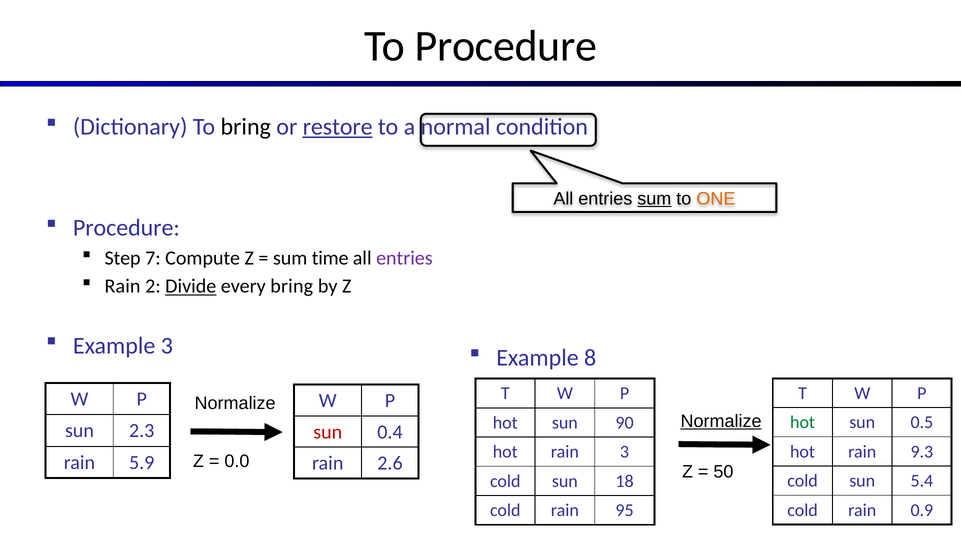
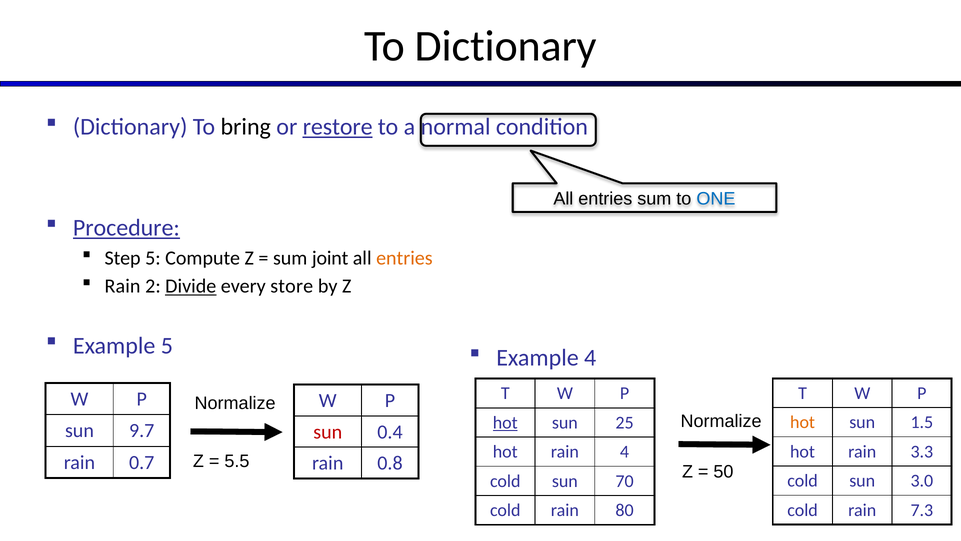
To Procedure: Procedure -> Dictionary (506, 46)
sum underline: present -> none (654, 199)
ONE colour: orange -> blue (716, 199)
Procedure underline: none -> present (126, 228)
Step 7: 7 -> 5 (153, 258)
time: time -> joint (330, 258)
entries colour: purple -> orange (404, 258)
every bring: bring -> store (292, 286)
Example 3: 3 -> 5 (167, 346)
Example 8: 8 -> 4 (590, 358)
Normalize underline: present -> none (721, 421)
hot colour: green -> orange (803, 422)
0.5: 0.5 -> 1.5 (922, 422)
hot underline: none -> present (505, 422)
90: 90 -> 25 (625, 422)
2.3: 2.3 -> 9.7 (142, 430)
9.3: 9.3 -> 3.3 (922, 451)
rain 3: 3 -> 4 (625, 451)
5.9: 5.9 -> 0.7 (142, 462)
0.0: 0.0 -> 5.5 (237, 461)
2.6: 2.6 -> 0.8 (390, 463)
5.4: 5.4 -> 3.0 (922, 480)
18: 18 -> 70 (625, 481)
0.9: 0.9 -> 7.3 (922, 510)
95: 95 -> 80 (625, 510)
